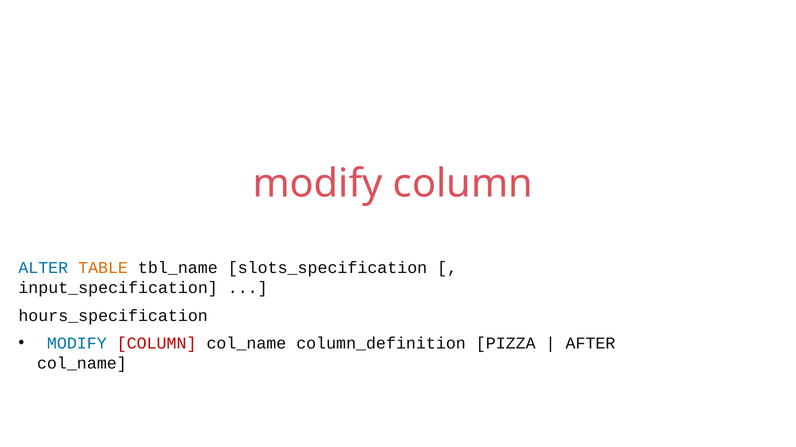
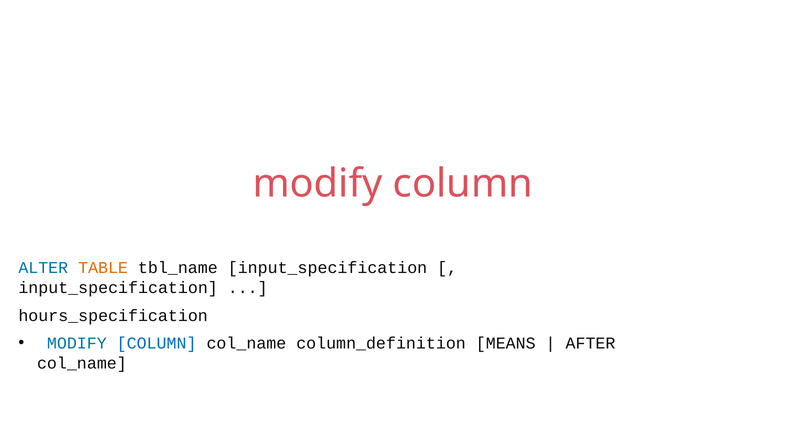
tbl_name slots_specification: slots_specification -> input_specification (327, 268)
COLUMN colour: red -> blue (157, 344)
PIZZA: PIZZA -> MEANS (506, 344)
